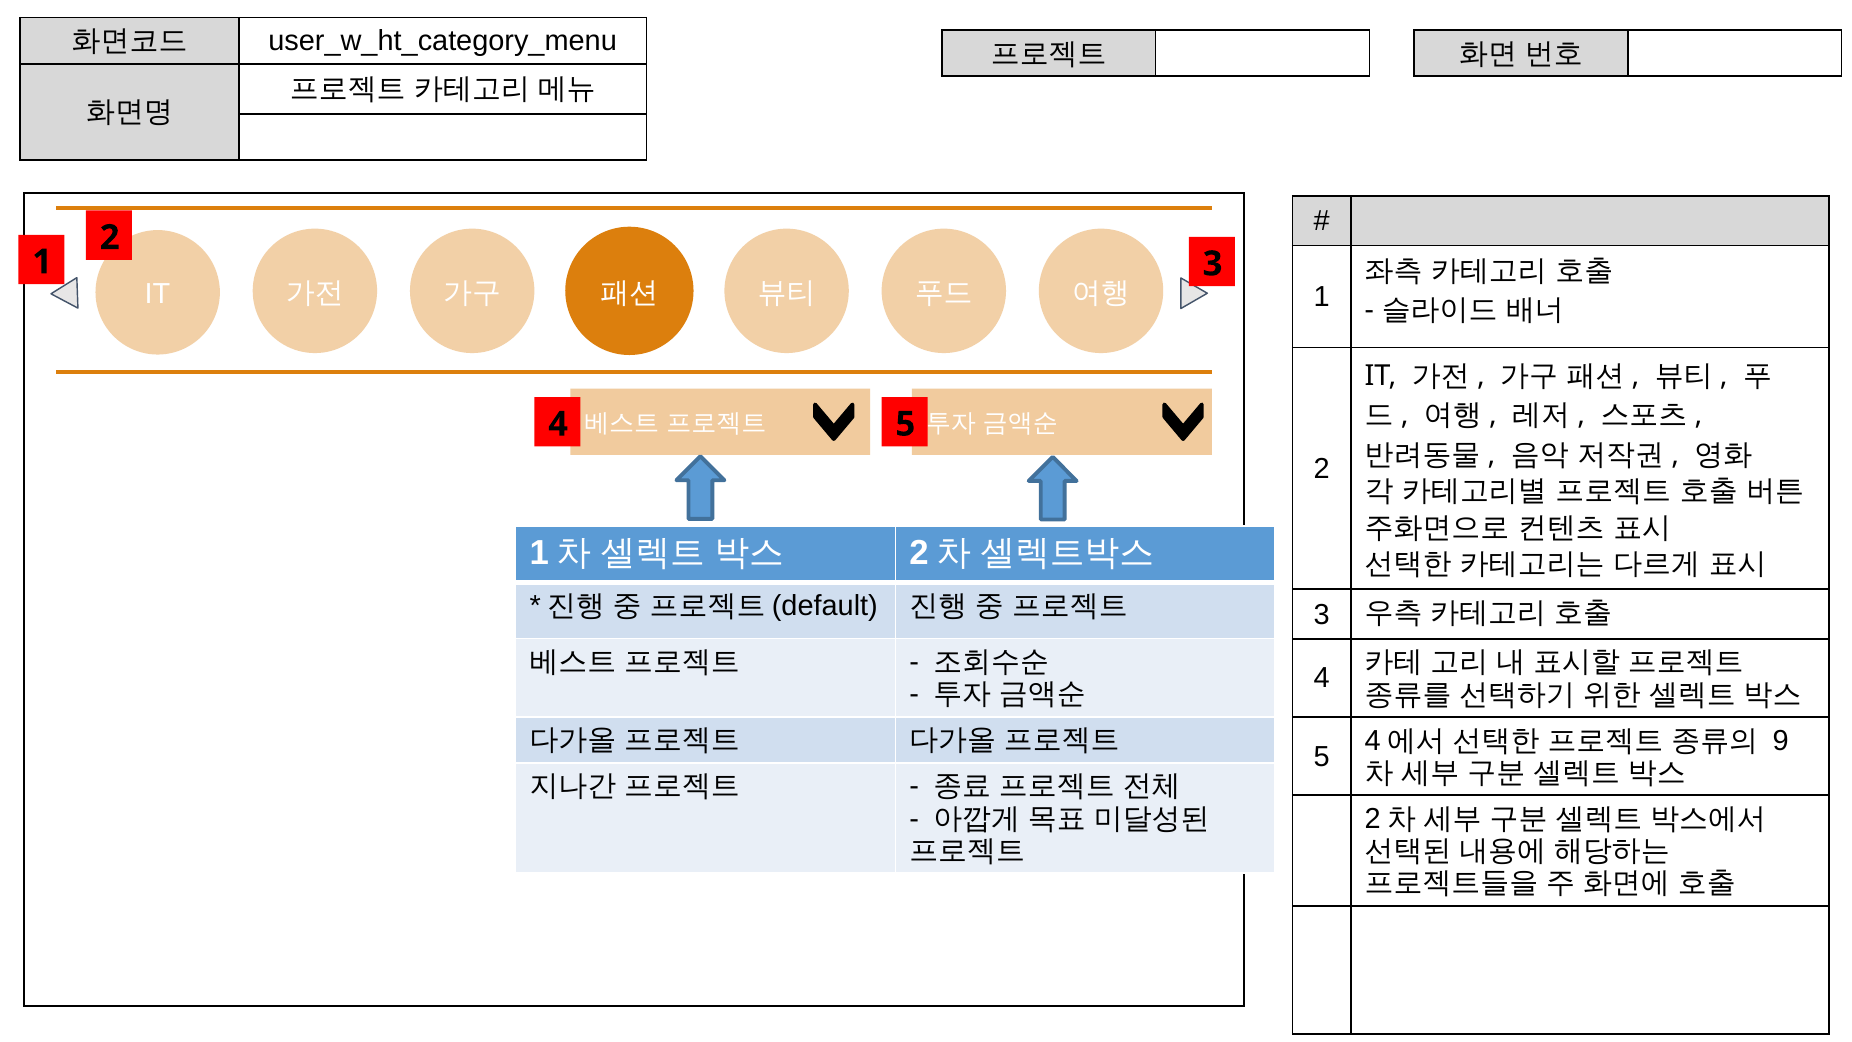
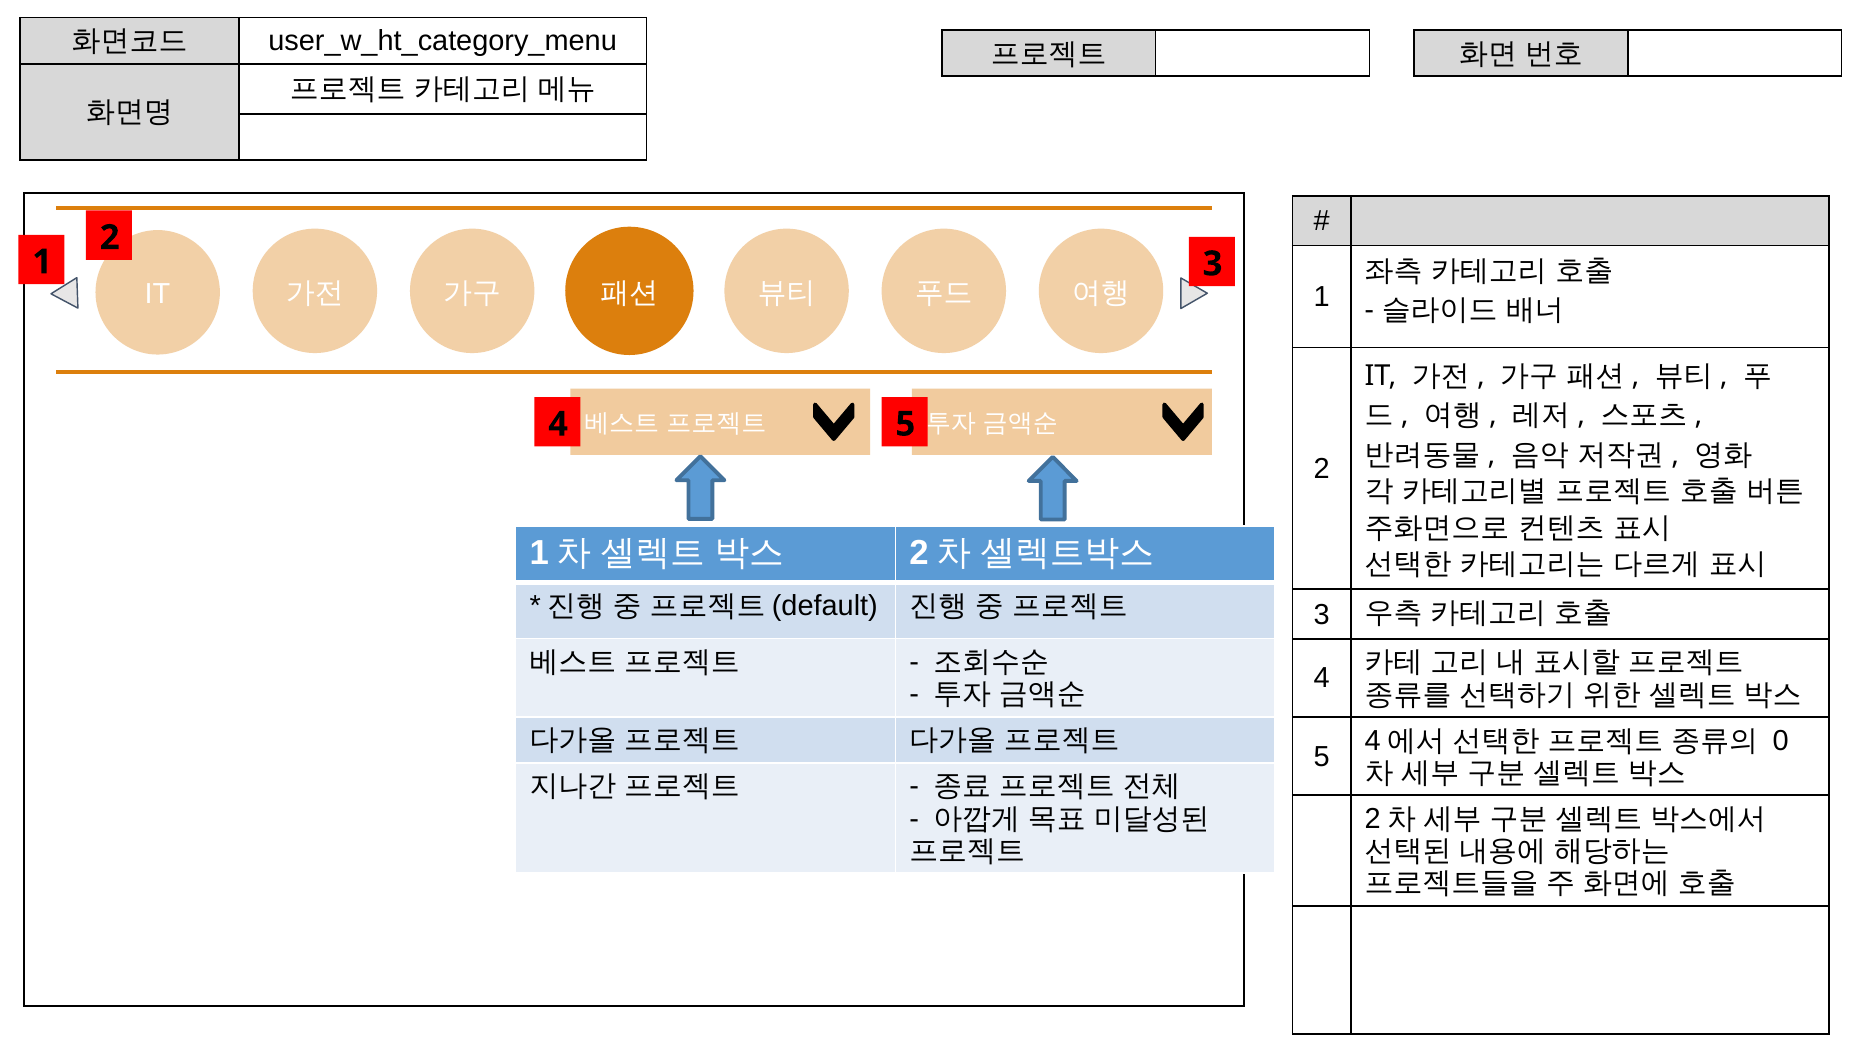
9: 9 -> 0 (1781, 740)
